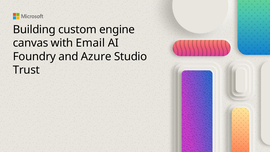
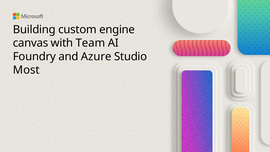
Email: Email -> Team (90, 43)
Trust: Trust -> Most (26, 70)
